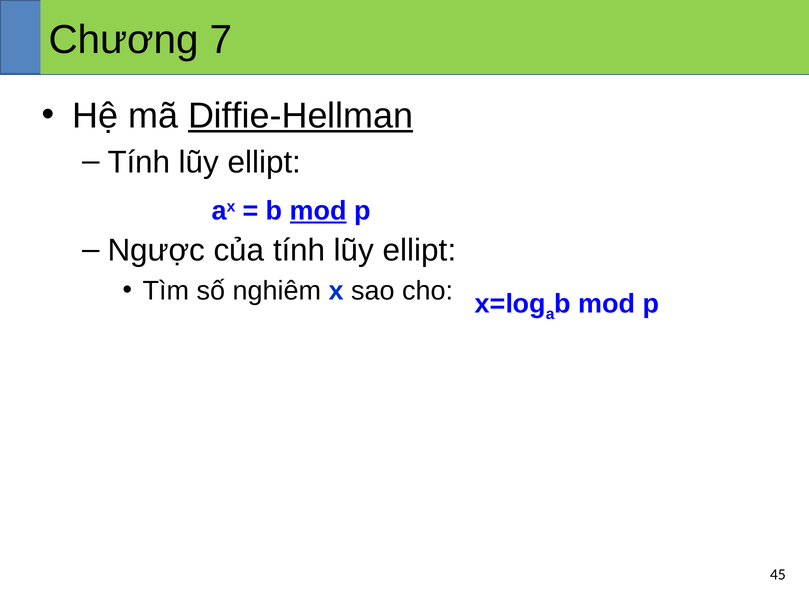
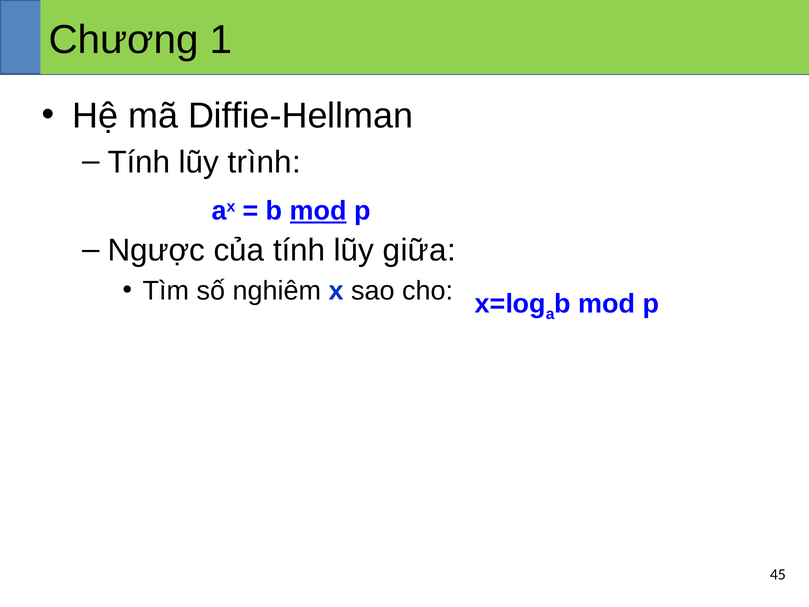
7: 7 -> 1 (221, 40)
Diffie-Hellman underline: present -> none (301, 116)
ellipt: ellipt -> trình (264, 162)
của tính lũy ellipt: ellipt -> giữa (419, 250)
